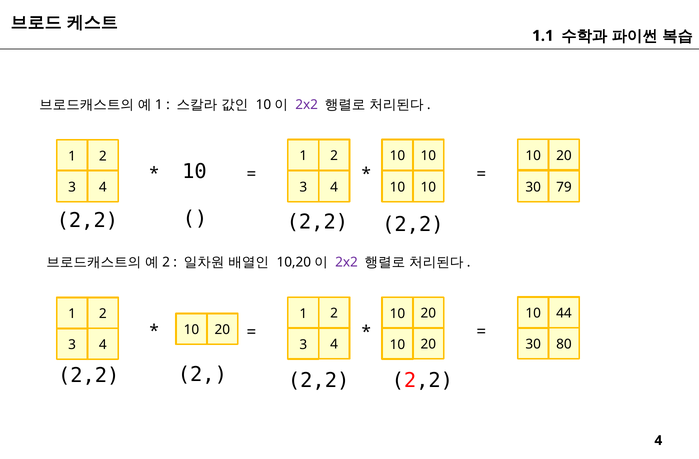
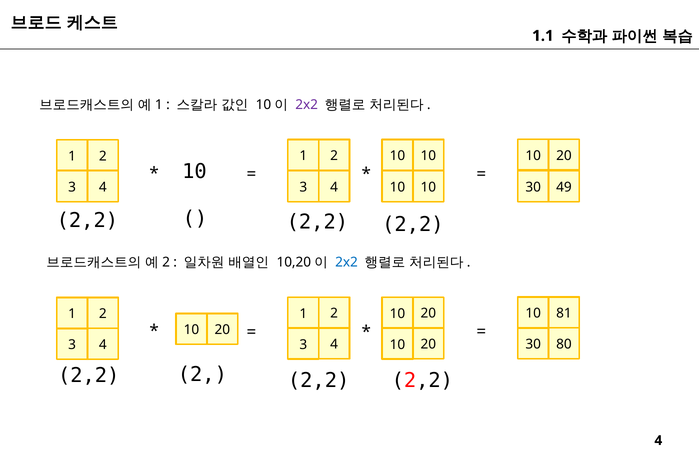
79: 79 -> 49 (564, 187)
2x2 colour: purple -> blue (346, 262)
44: 44 -> 81 (564, 313)
